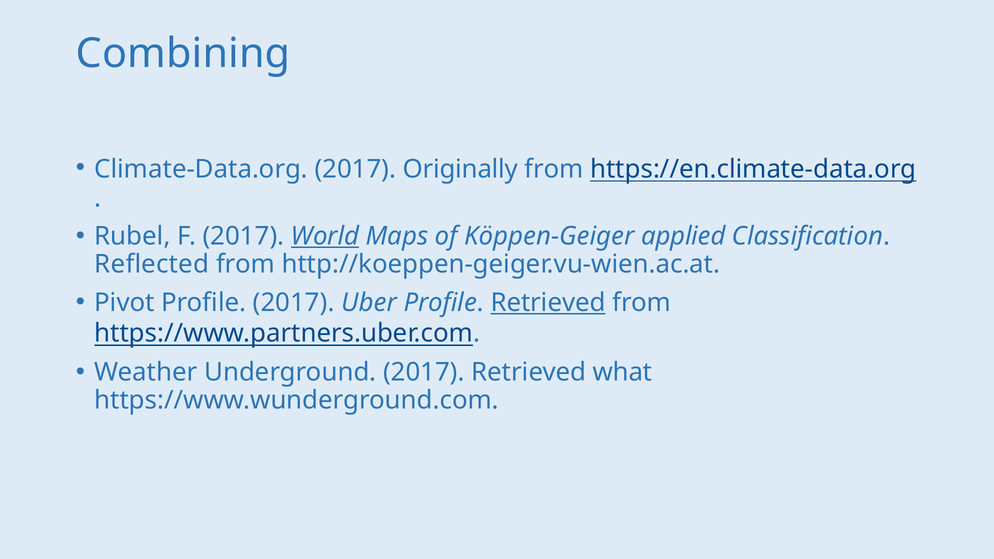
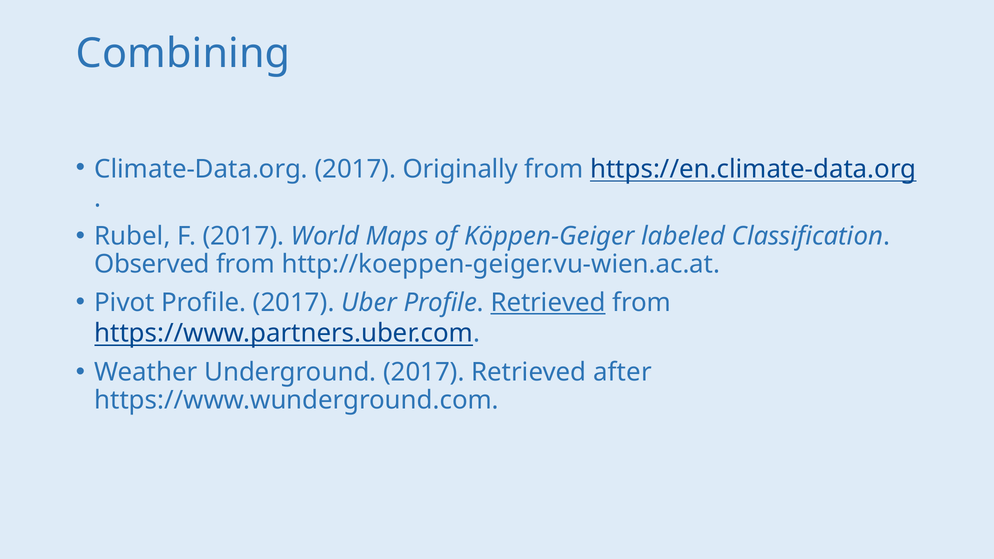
World underline: present -> none (325, 236)
applied: applied -> labeled (683, 236)
Reflected: Reflected -> Observed (152, 264)
what: what -> after (622, 373)
